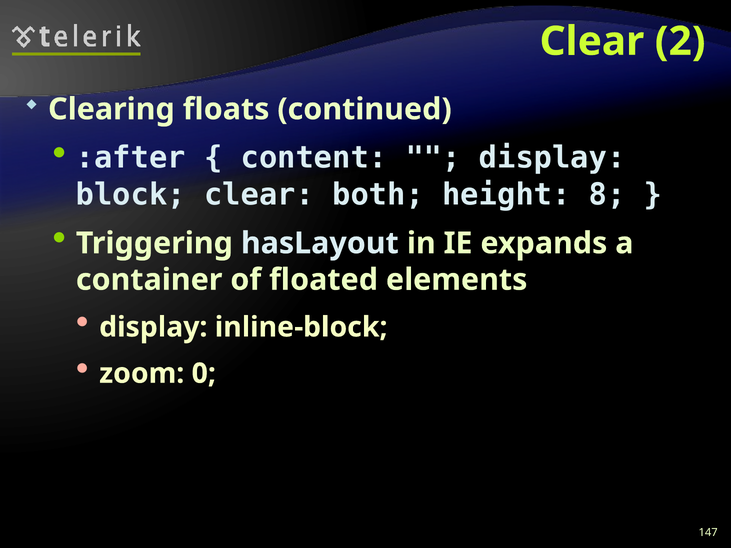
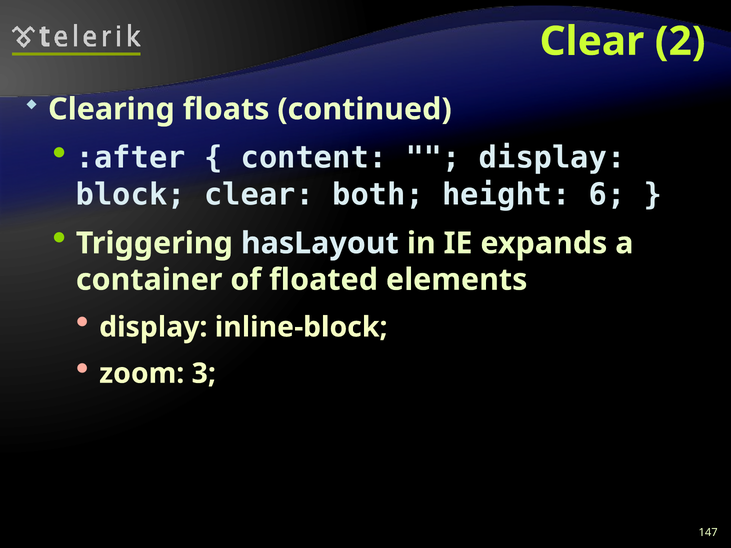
8: 8 -> 6 (607, 195)
0: 0 -> 3 (204, 374)
